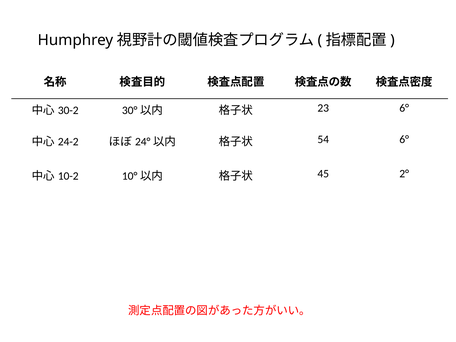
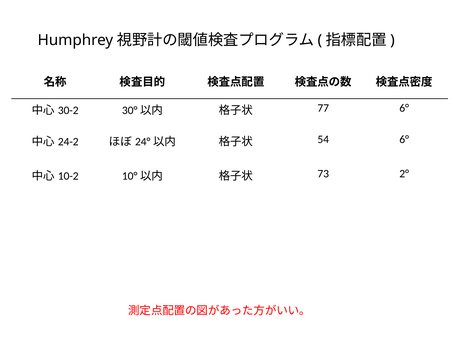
23: 23 -> 77 (323, 108)
45: 45 -> 73 (323, 174)
